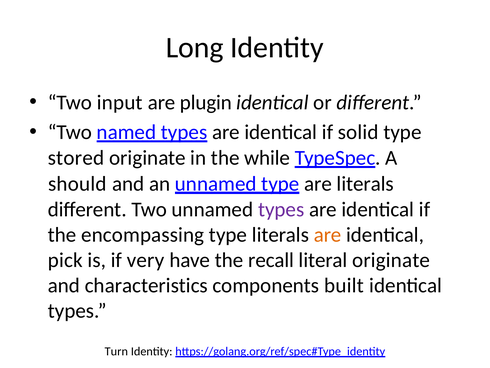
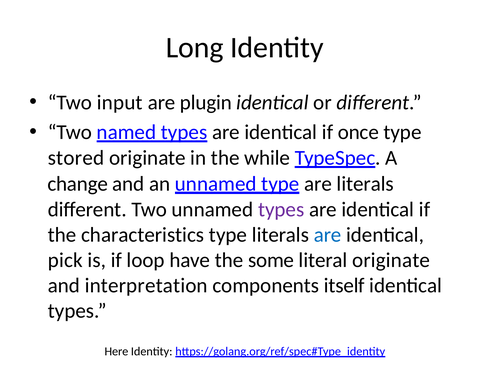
solid: solid -> once (358, 132)
should: should -> change (78, 183)
encompassing: encompassing -> characteristics (143, 235)
are colour: orange -> blue (328, 235)
very: very -> loop (146, 260)
recall: recall -> some (271, 260)
characteristics: characteristics -> interpretation (146, 285)
built: built -> itself (344, 285)
Turn: Turn -> Here (116, 351)
